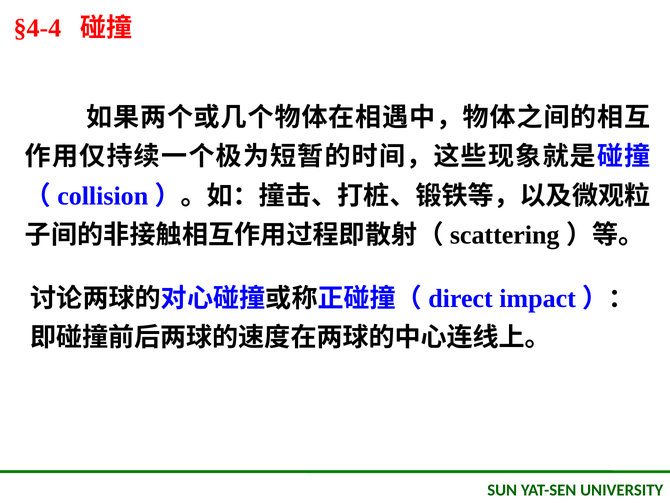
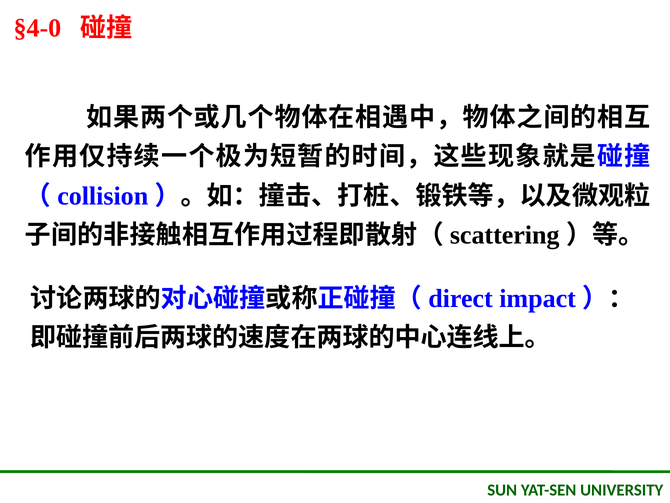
§4-4: §4-4 -> §4-0 (37, 28)
